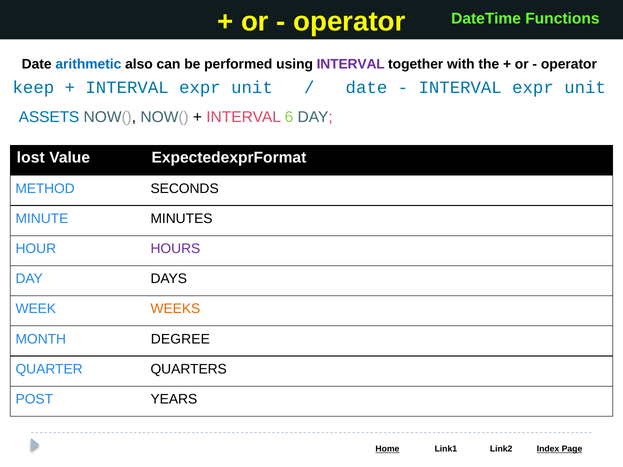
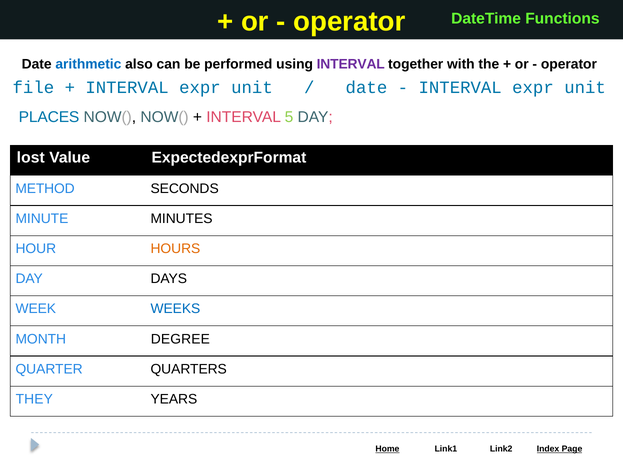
keep: keep -> file (33, 88)
ASSETS: ASSETS -> PLACES (49, 117)
6: 6 -> 5 (289, 117)
HOURS colour: purple -> orange (175, 249)
WEEKS colour: orange -> blue (175, 309)
POST: POST -> THEY (34, 399)
